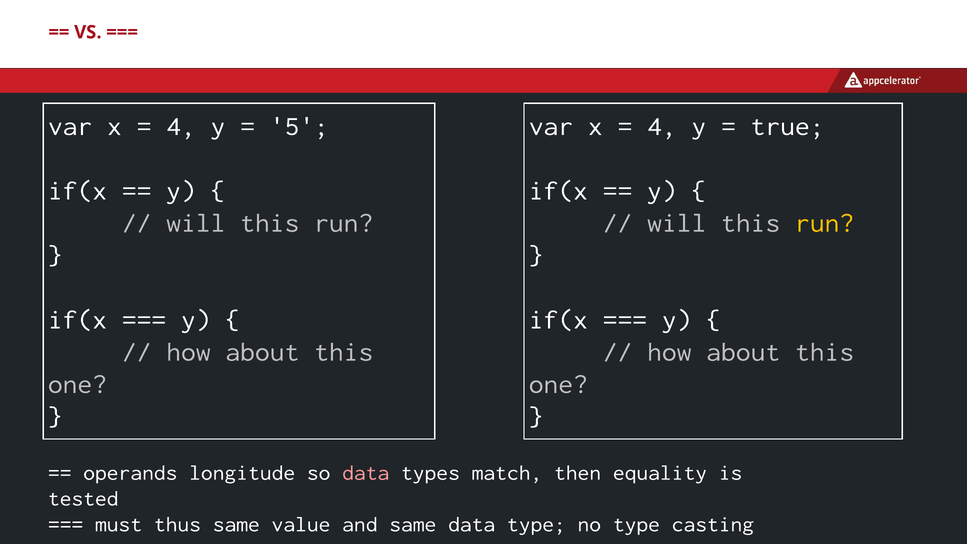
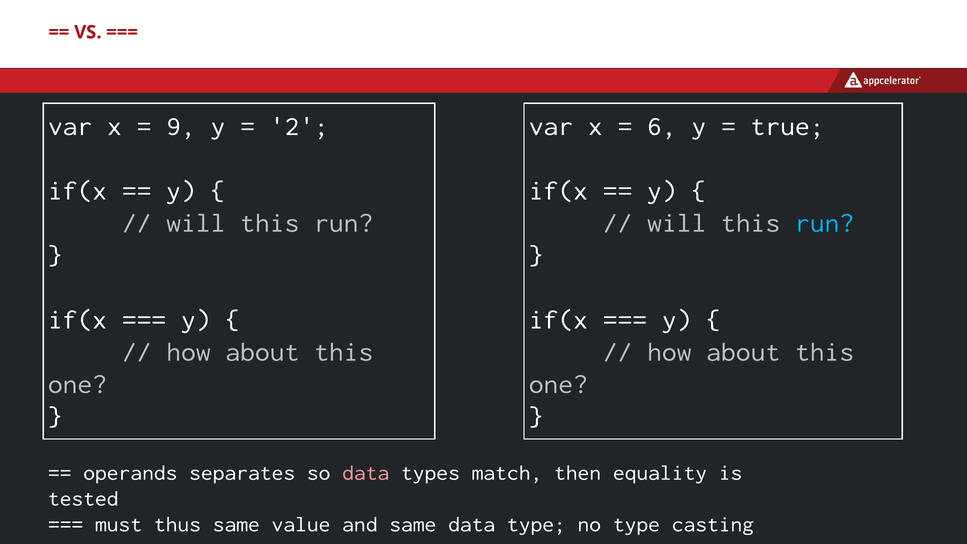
4: 4 -> 9 (181, 126)
5: 5 -> 2 (299, 126)
4: 4 -> 6 (662, 126)
run colour: yellow -> light blue (825, 223)
longitude: longitude -> separates (242, 473)
